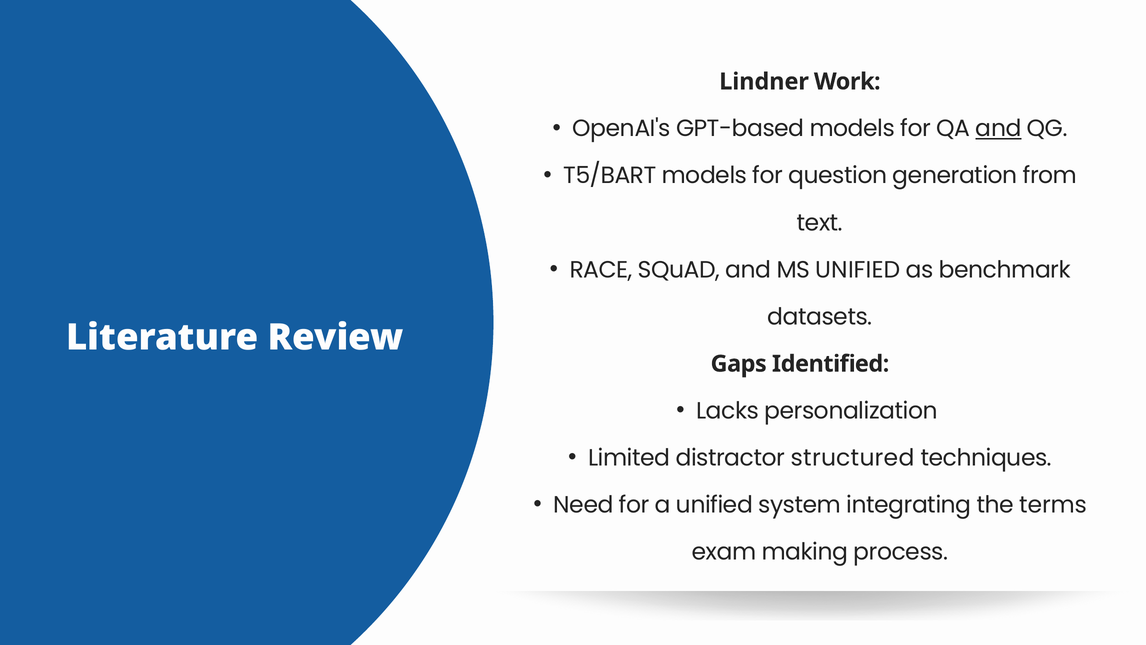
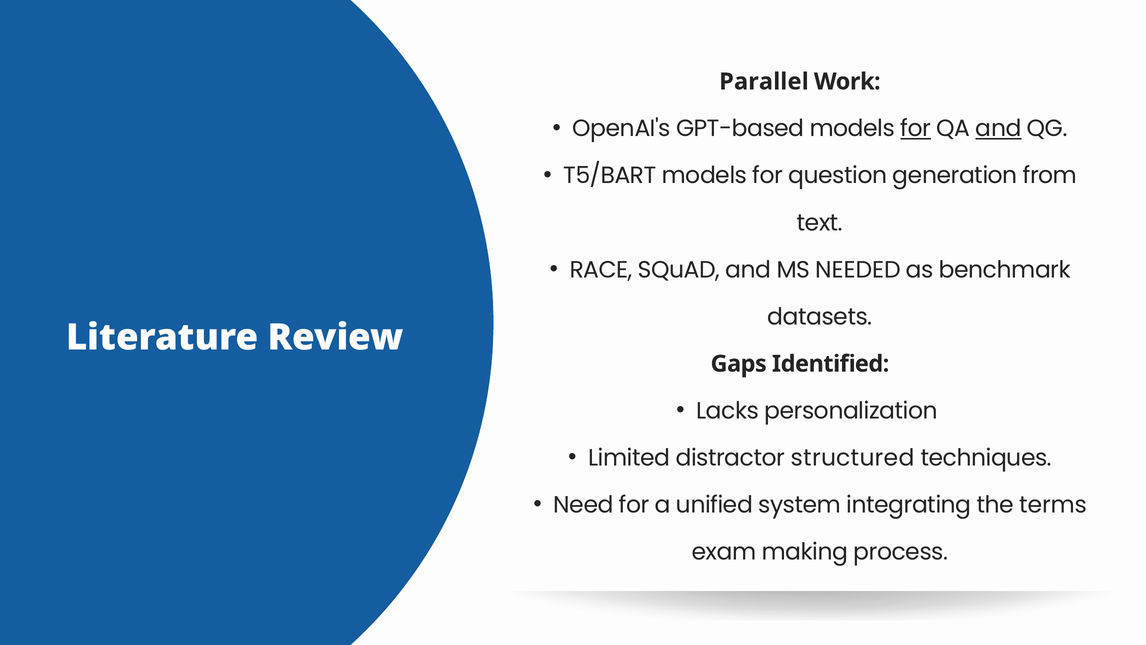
Lindner: Lindner -> Parallel (764, 82)
for underline: none -> present (916, 129)
MS UNIFIED: UNIFIED -> NEEDED (858, 270)
